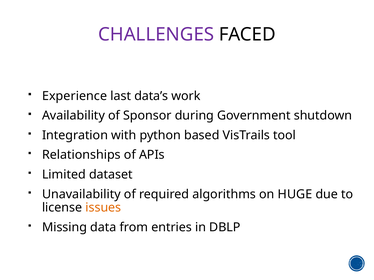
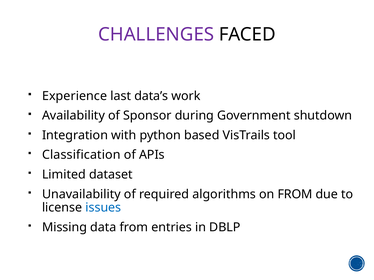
Relationships: Relationships -> Classification (81, 155)
on HUGE: HUGE -> FROM (295, 195)
issues colour: orange -> blue (103, 208)
